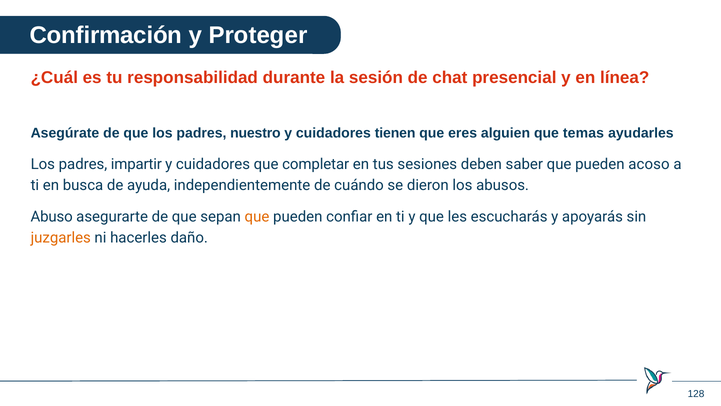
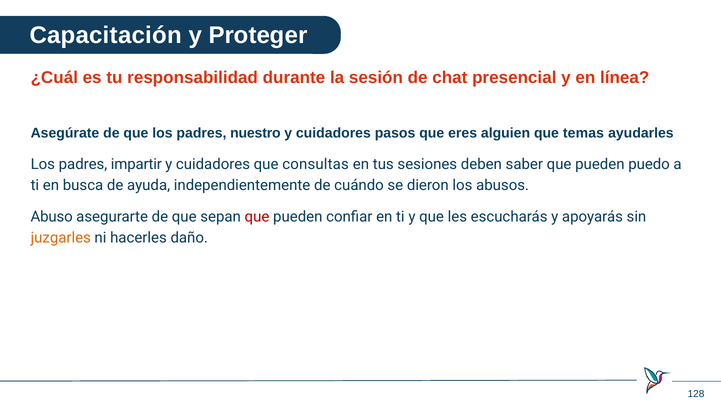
Confirmación: Confirmación -> Capacitación (106, 35)
tienen: tienen -> pasos (395, 133)
completar: completar -> consultas (316, 164)
acoso: acoso -> puedo (649, 164)
que colour: orange -> red (257, 217)
